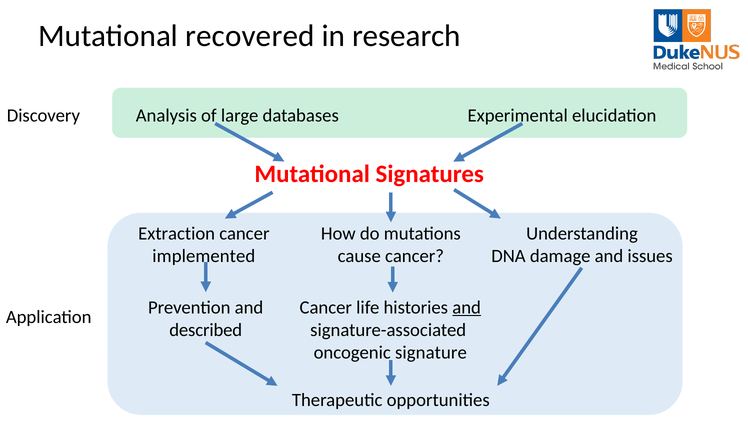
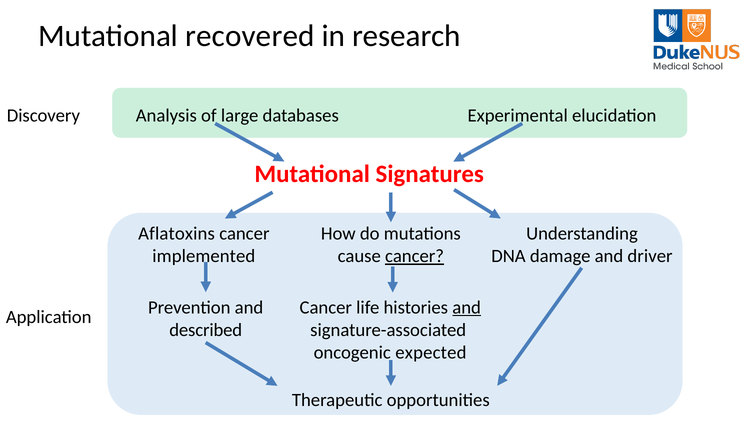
Extraction: Extraction -> Aflatoxins (177, 234)
cancer underline: none -> present (414, 256)
issues: issues -> driver (650, 256)
signature: signature -> expected (431, 352)
